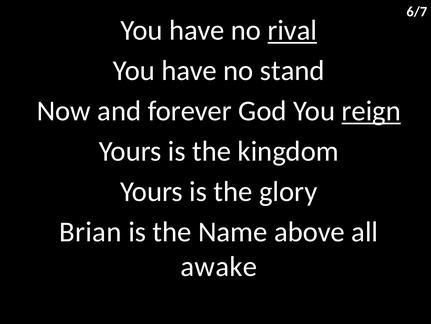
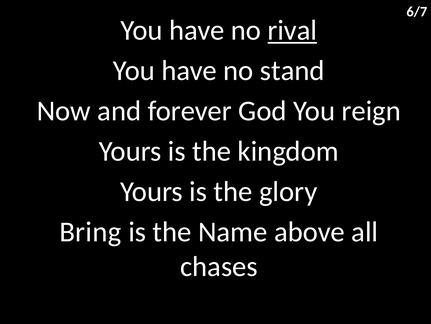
reign underline: present -> none (371, 111)
Brian: Brian -> Bring (90, 231)
awake: awake -> chases (219, 266)
